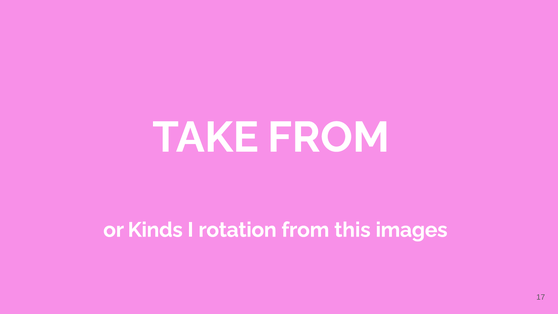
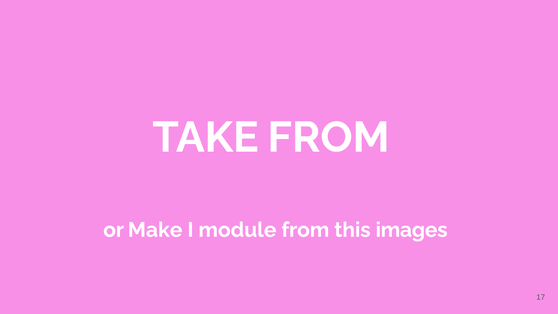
Kinds: Kinds -> Make (155, 230)
rotation: rotation -> module (237, 230)
